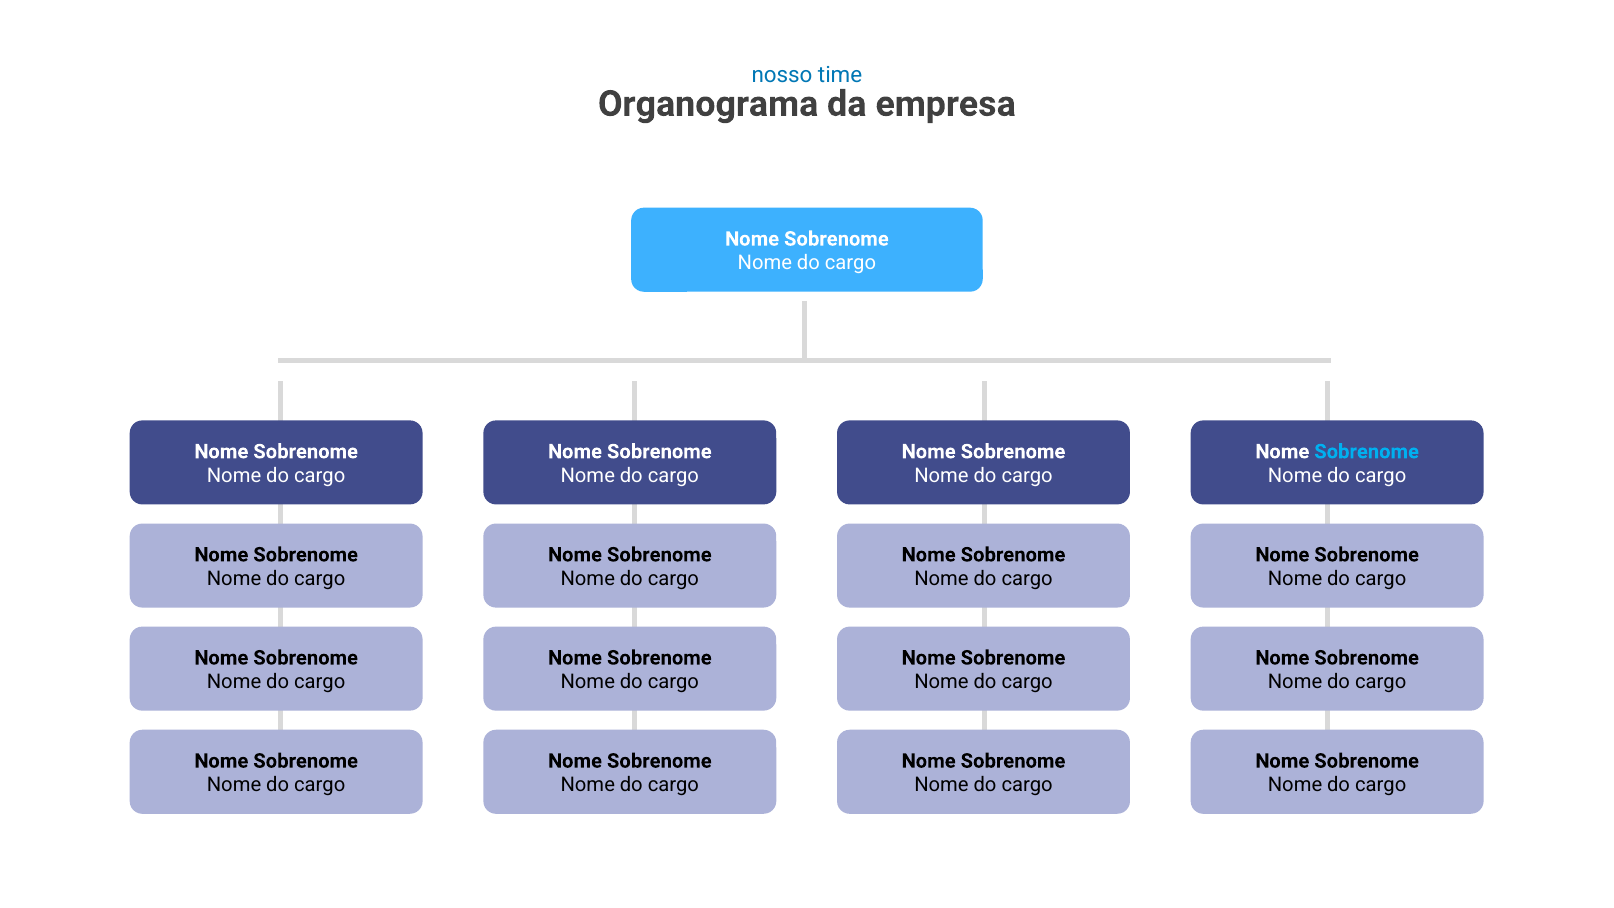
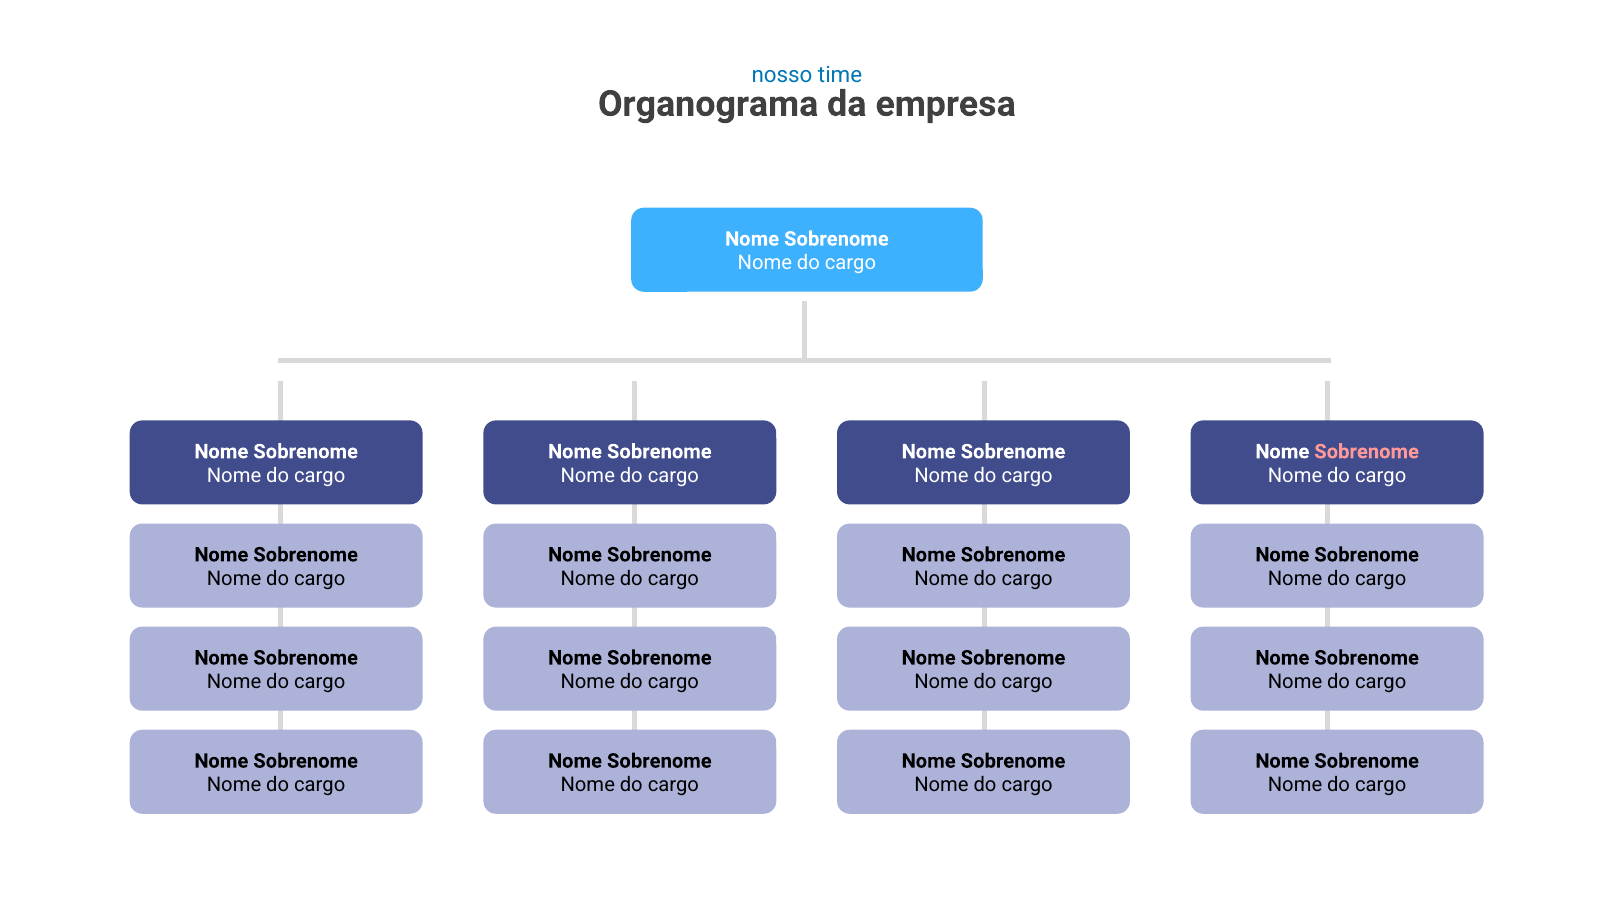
Sobrenome colour: light blue -> pink (1367, 452)
